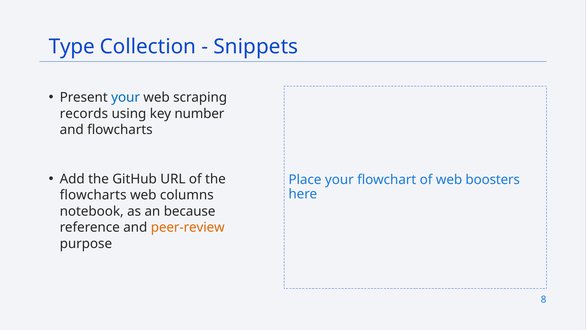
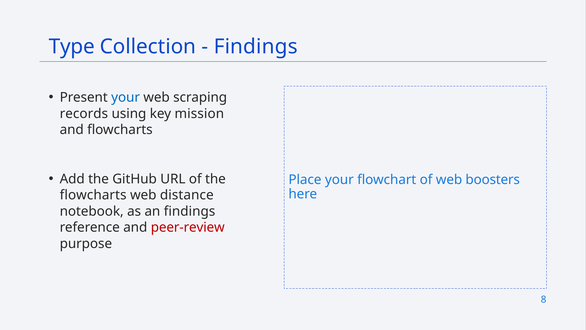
Snippets: Snippets -> Findings (256, 46)
number: number -> mission (199, 113)
columns: columns -> distance (187, 195)
an because: because -> findings (190, 211)
peer-review colour: orange -> red (188, 227)
